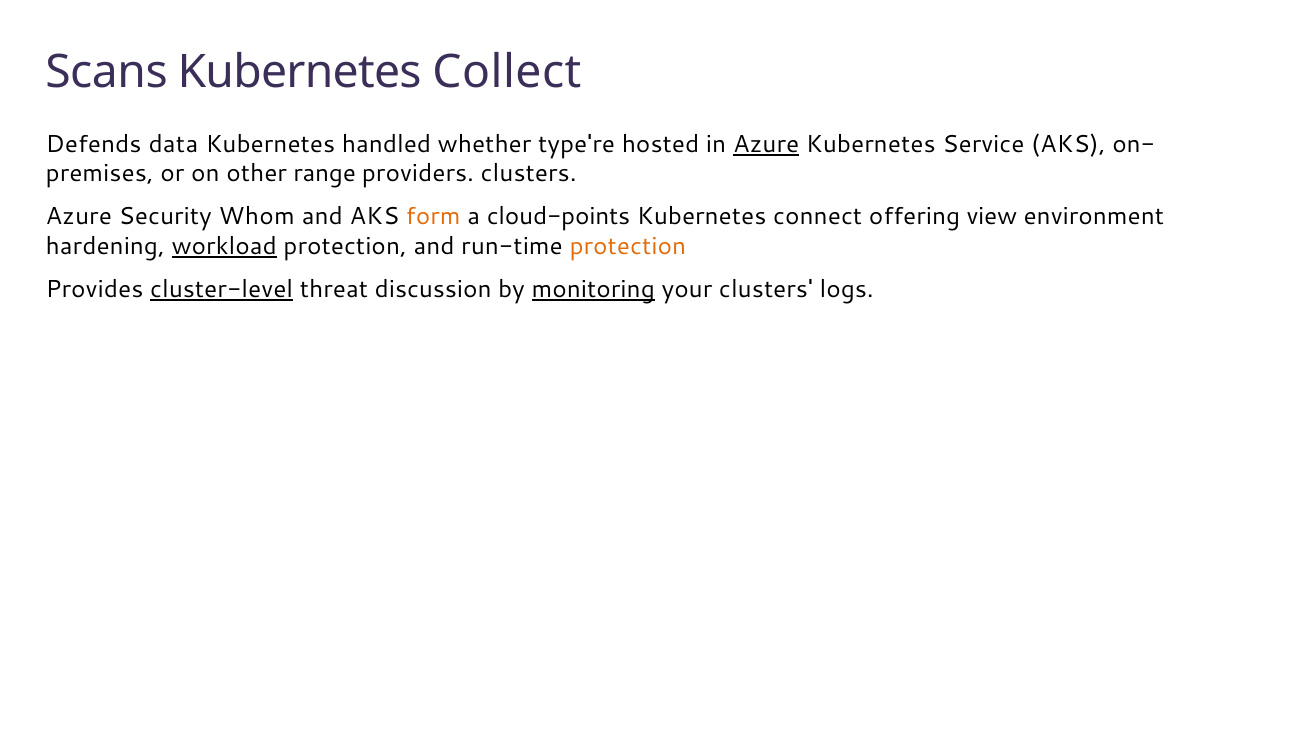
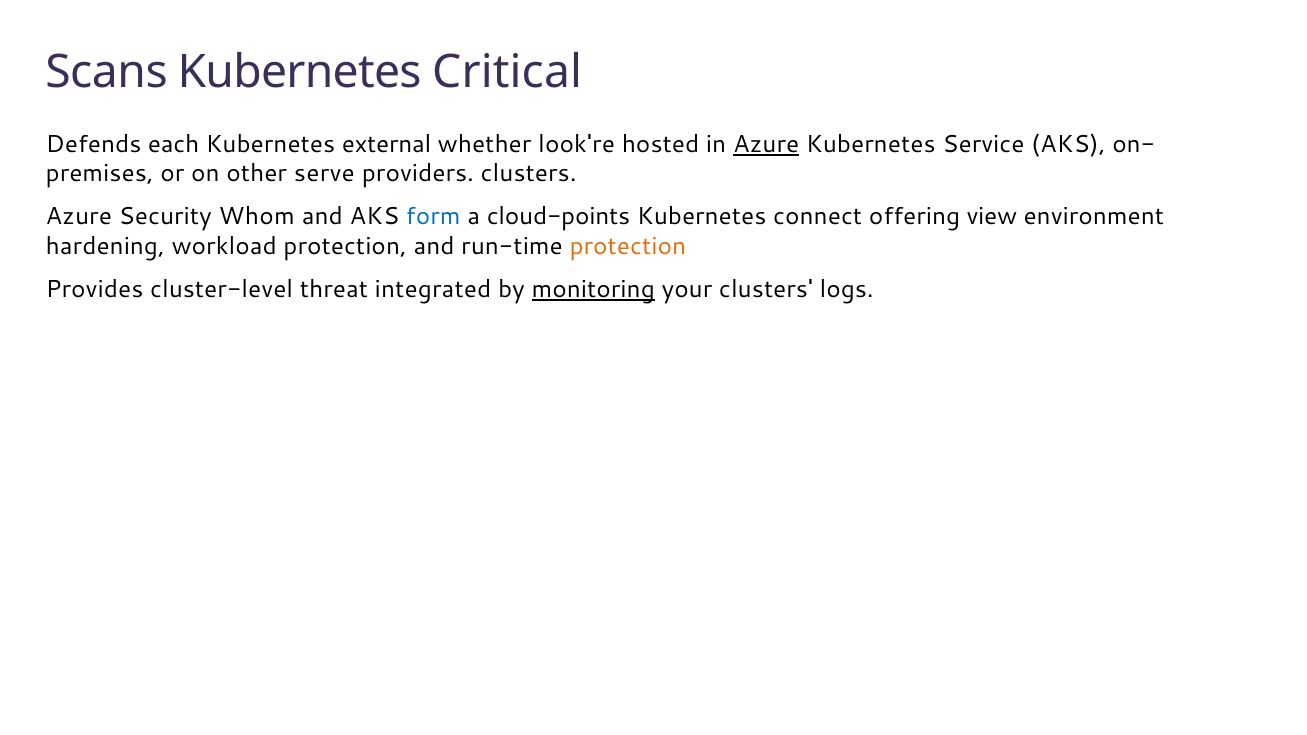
Collect: Collect -> Critical (507, 72)
data: data -> each (174, 145)
handled: handled -> external (387, 145)
type're: type're -> look're (577, 145)
range: range -> serve (324, 174)
form colour: orange -> blue (433, 217)
workload underline: present -> none (224, 246)
cluster-level underline: present -> none (222, 289)
discussion: discussion -> integrated (433, 289)
